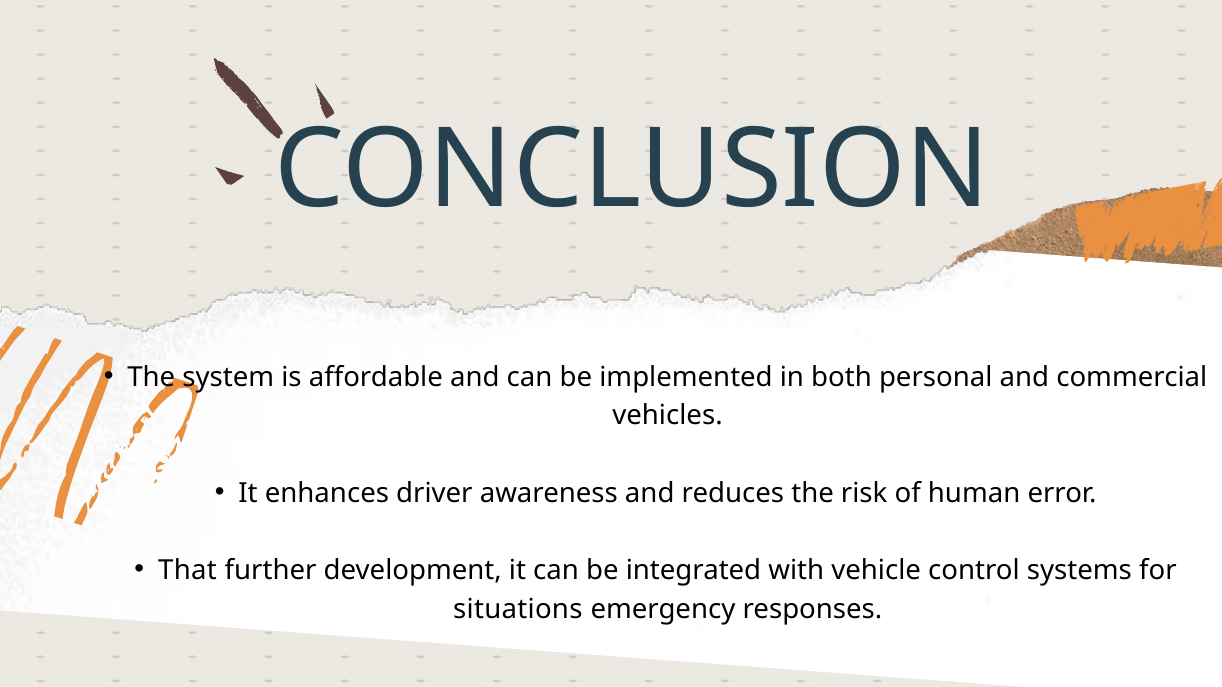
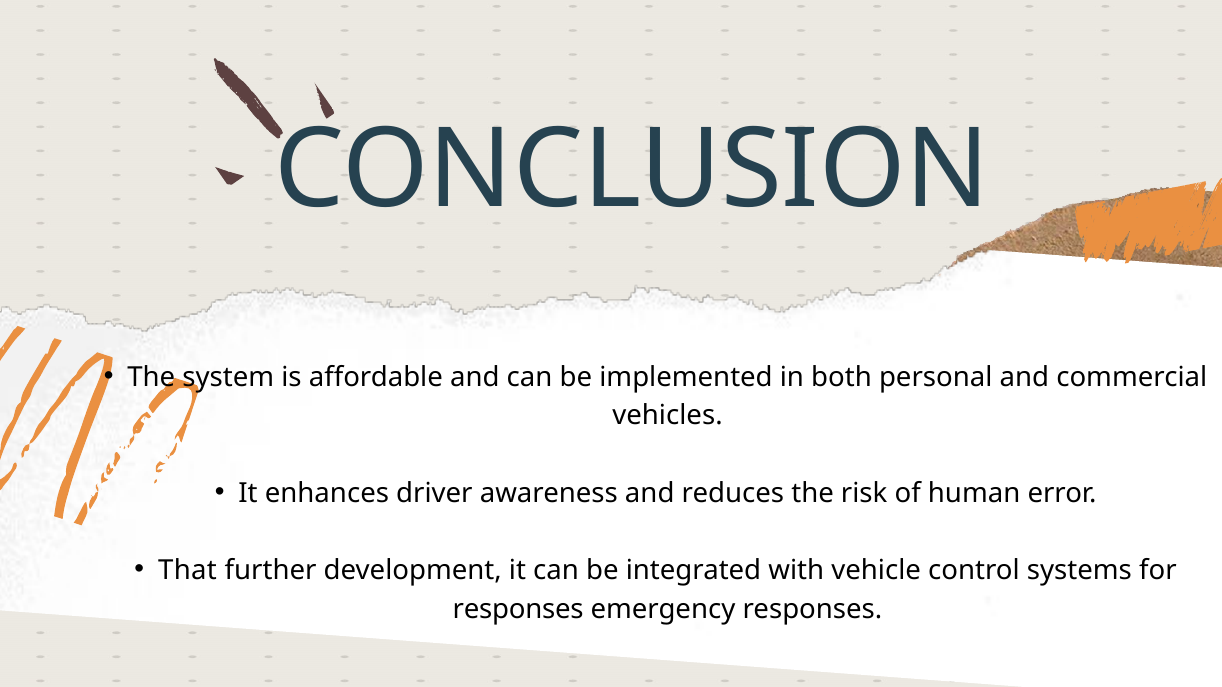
situations: situations -> responses (518, 609)
